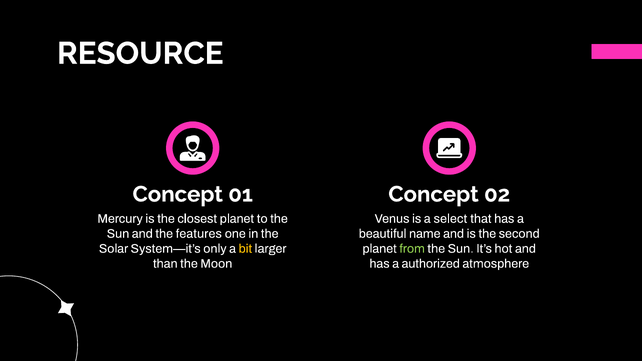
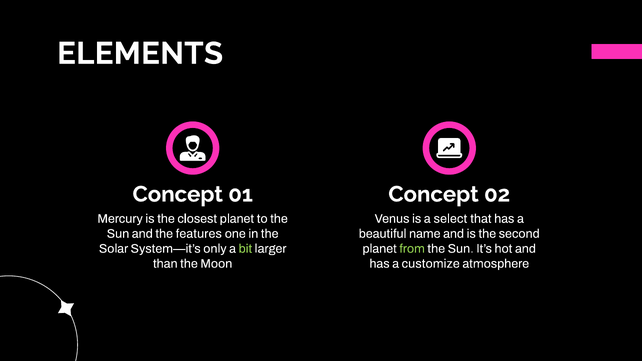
RESOURCE: RESOURCE -> ELEMENTS (140, 54)
bit colour: yellow -> light green (245, 249)
authorized: authorized -> customize (431, 264)
